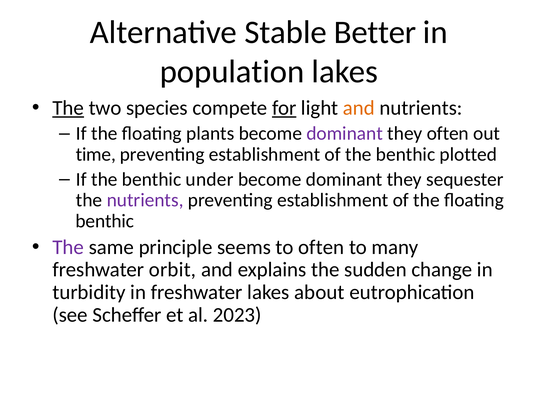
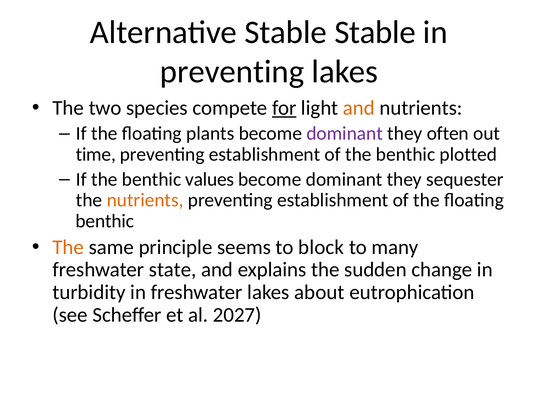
Stable Better: Better -> Stable (375, 32)
population: population -> preventing (232, 72)
The underline: present -> none (68, 108)
under: under -> values (210, 179)
nutrients colour: purple -> orange (145, 200)
The colour: purple -> orange (68, 247)
to often: often -> block (321, 247)
orbit: orbit -> state (173, 270)
2023: 2023 -> 2027 (237, 315)
